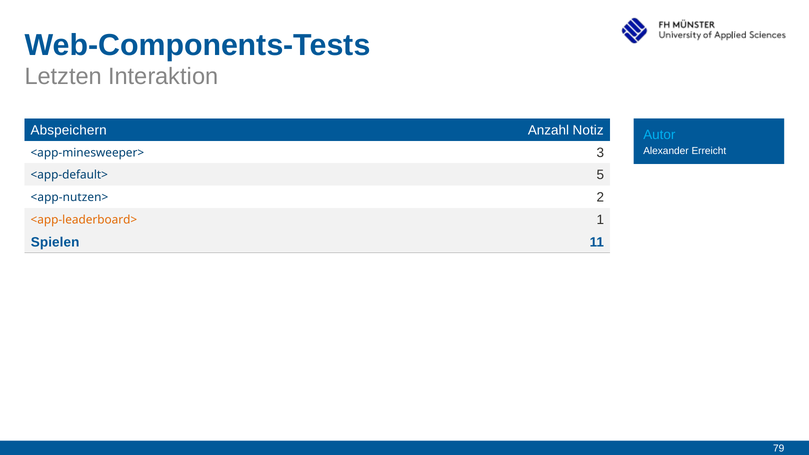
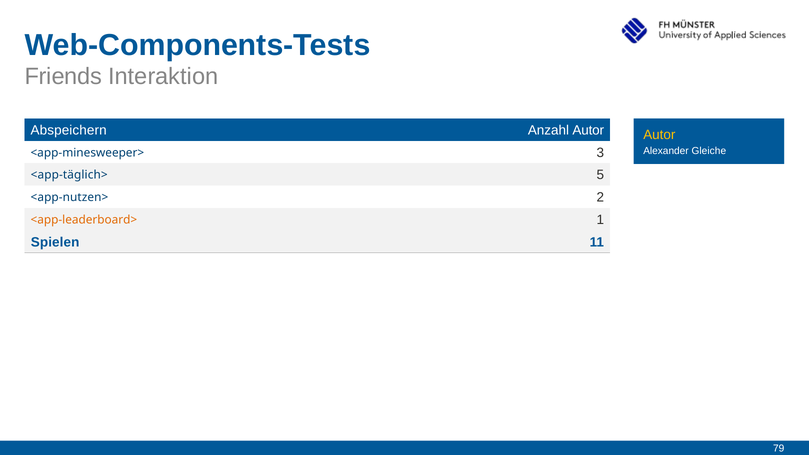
Letzten: Letzten -> Friends (63, 77)
Anzahl Notiz: Notiz -> Autor (588, 130)
Autor colour: light blue -> yellow (659, 135)
Erreicht: Erreicht -> Gleiche (709, 151)
<app-default>: <app-default> -> <app-täglich> (69, 175)
